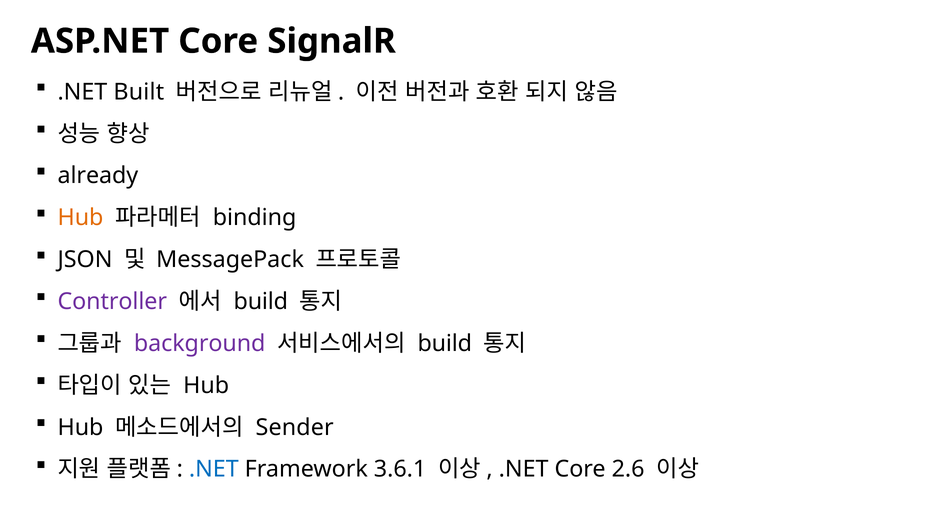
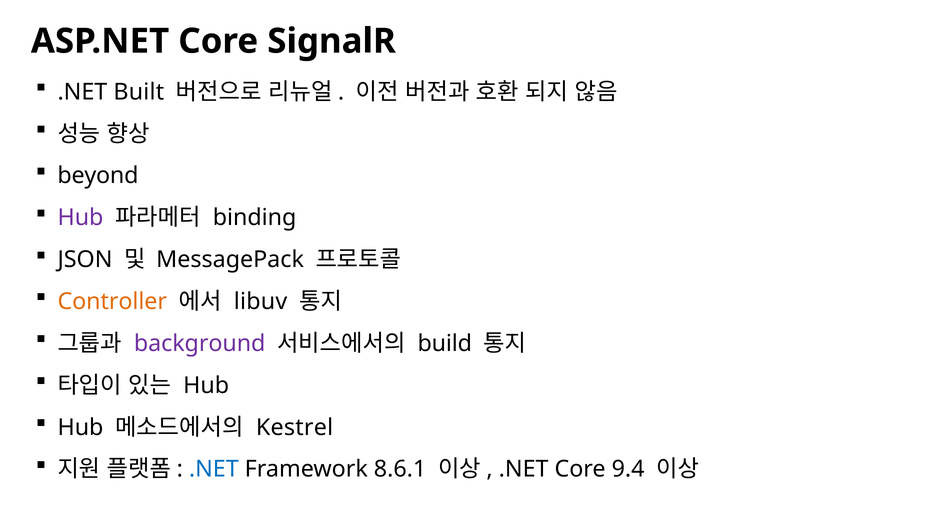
already: already -> beyond (98, 176)
Hub colour: orange -> purple (80, 218)
Controller colour: purple -> orange (112, 301)
build: build -> libuv (261, 301)
Sender: Sender -> Kestrel (295, 427)
3.6.1: 3.6.1 -> 8.6.1 (400, 469)
2.6: 2.6 -> 9.4 (628, 469)
